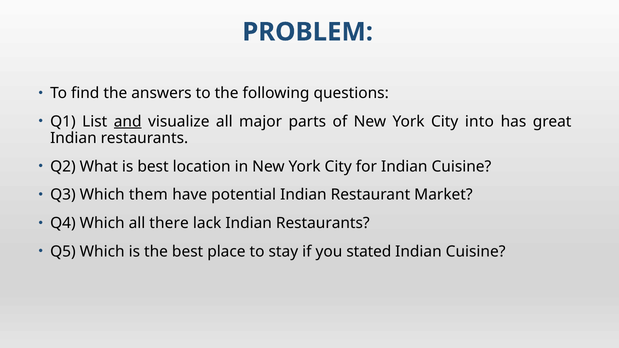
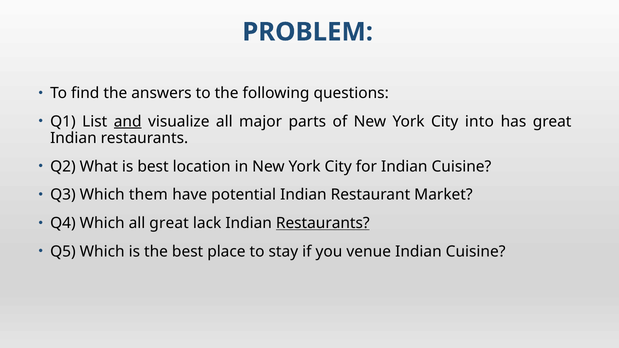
all there: there -> great (169, 223)
Restaurants underline: none -> present (323, 223)
stated: stated -> venue (369, 252)
